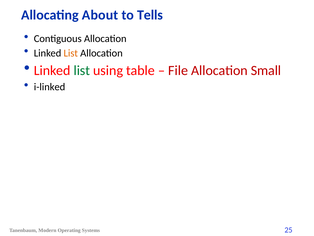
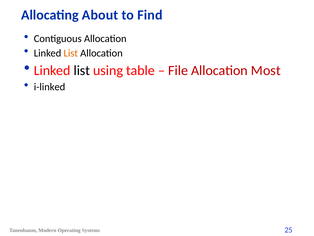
Tells: Tells -> Find (150, 15)
list colour: green -> black (82, 70)
Small: Small -> Most (266, 70)
